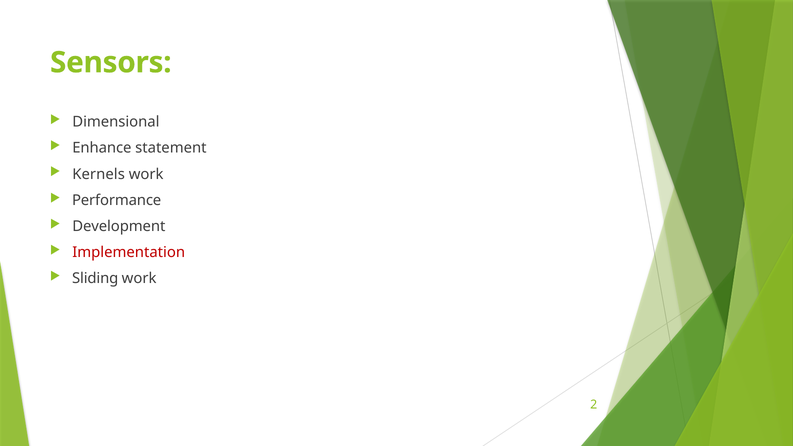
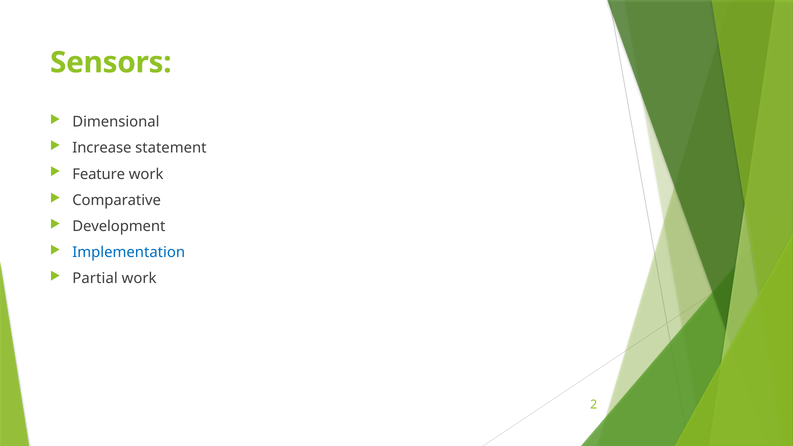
Enhance: Enhance -> Increase (102, 148)
Kernels: Kernels -> Feature (99, 174)
Performance: Performance -> Comparative (117, 200)
Implementation colour: red -> blue (129, 253)
Sliding: Sliding -> Partial (95, 279)
